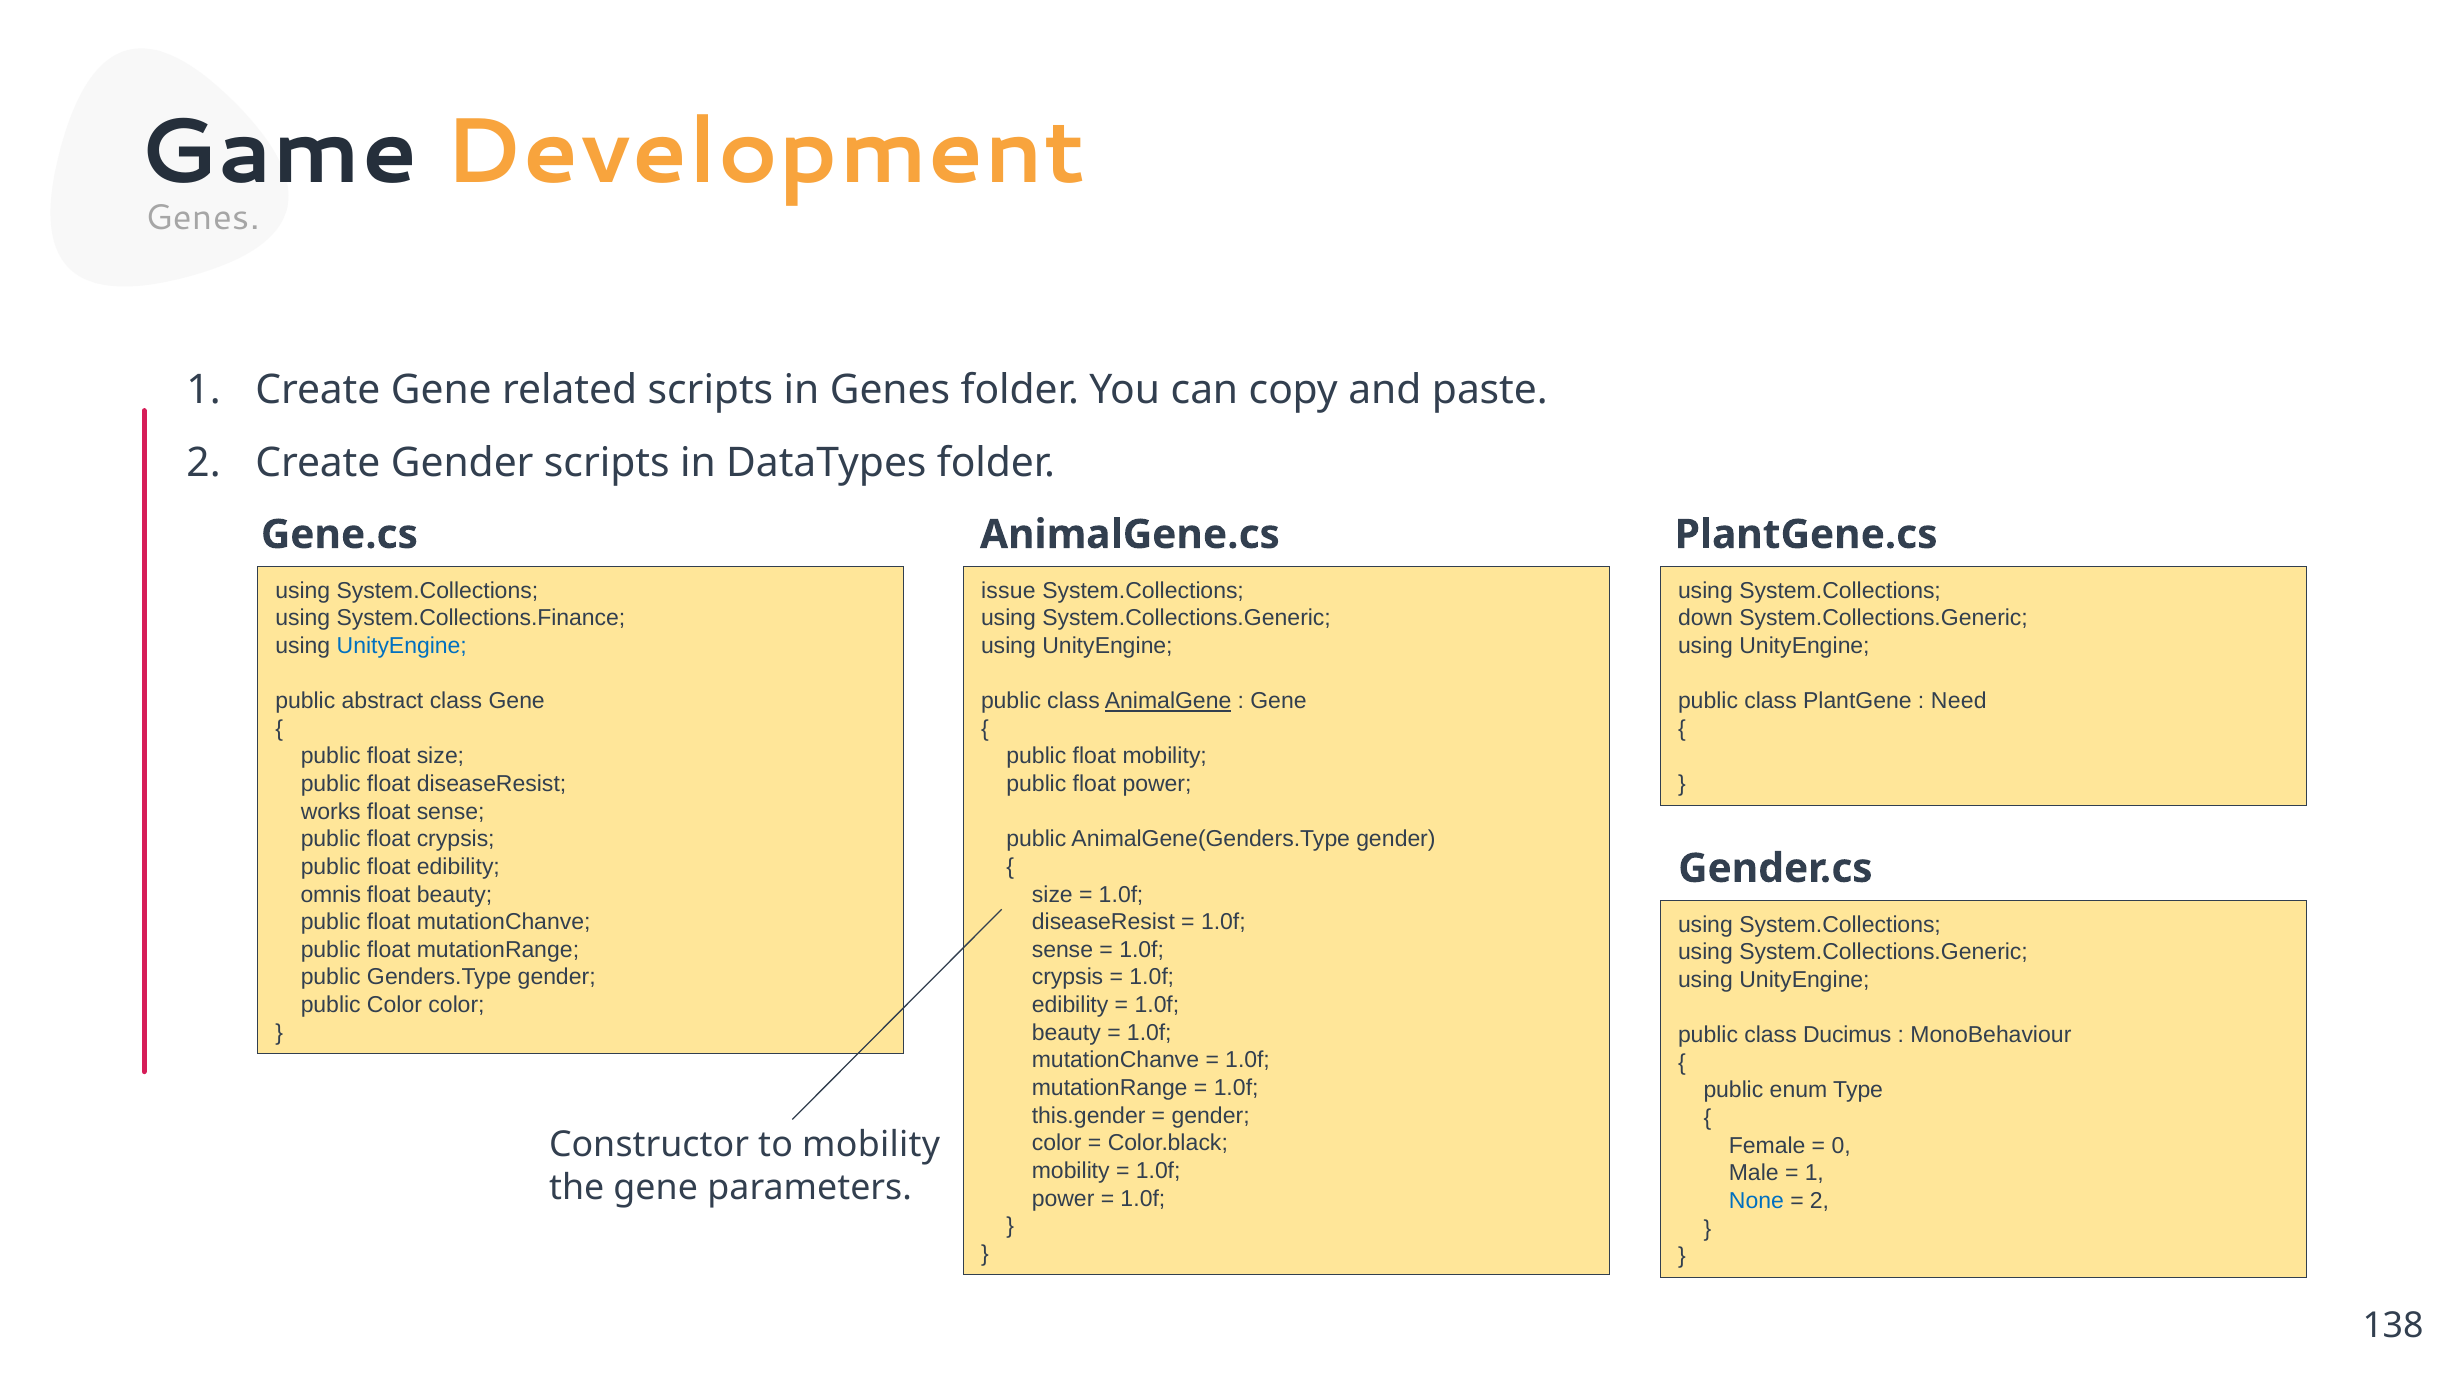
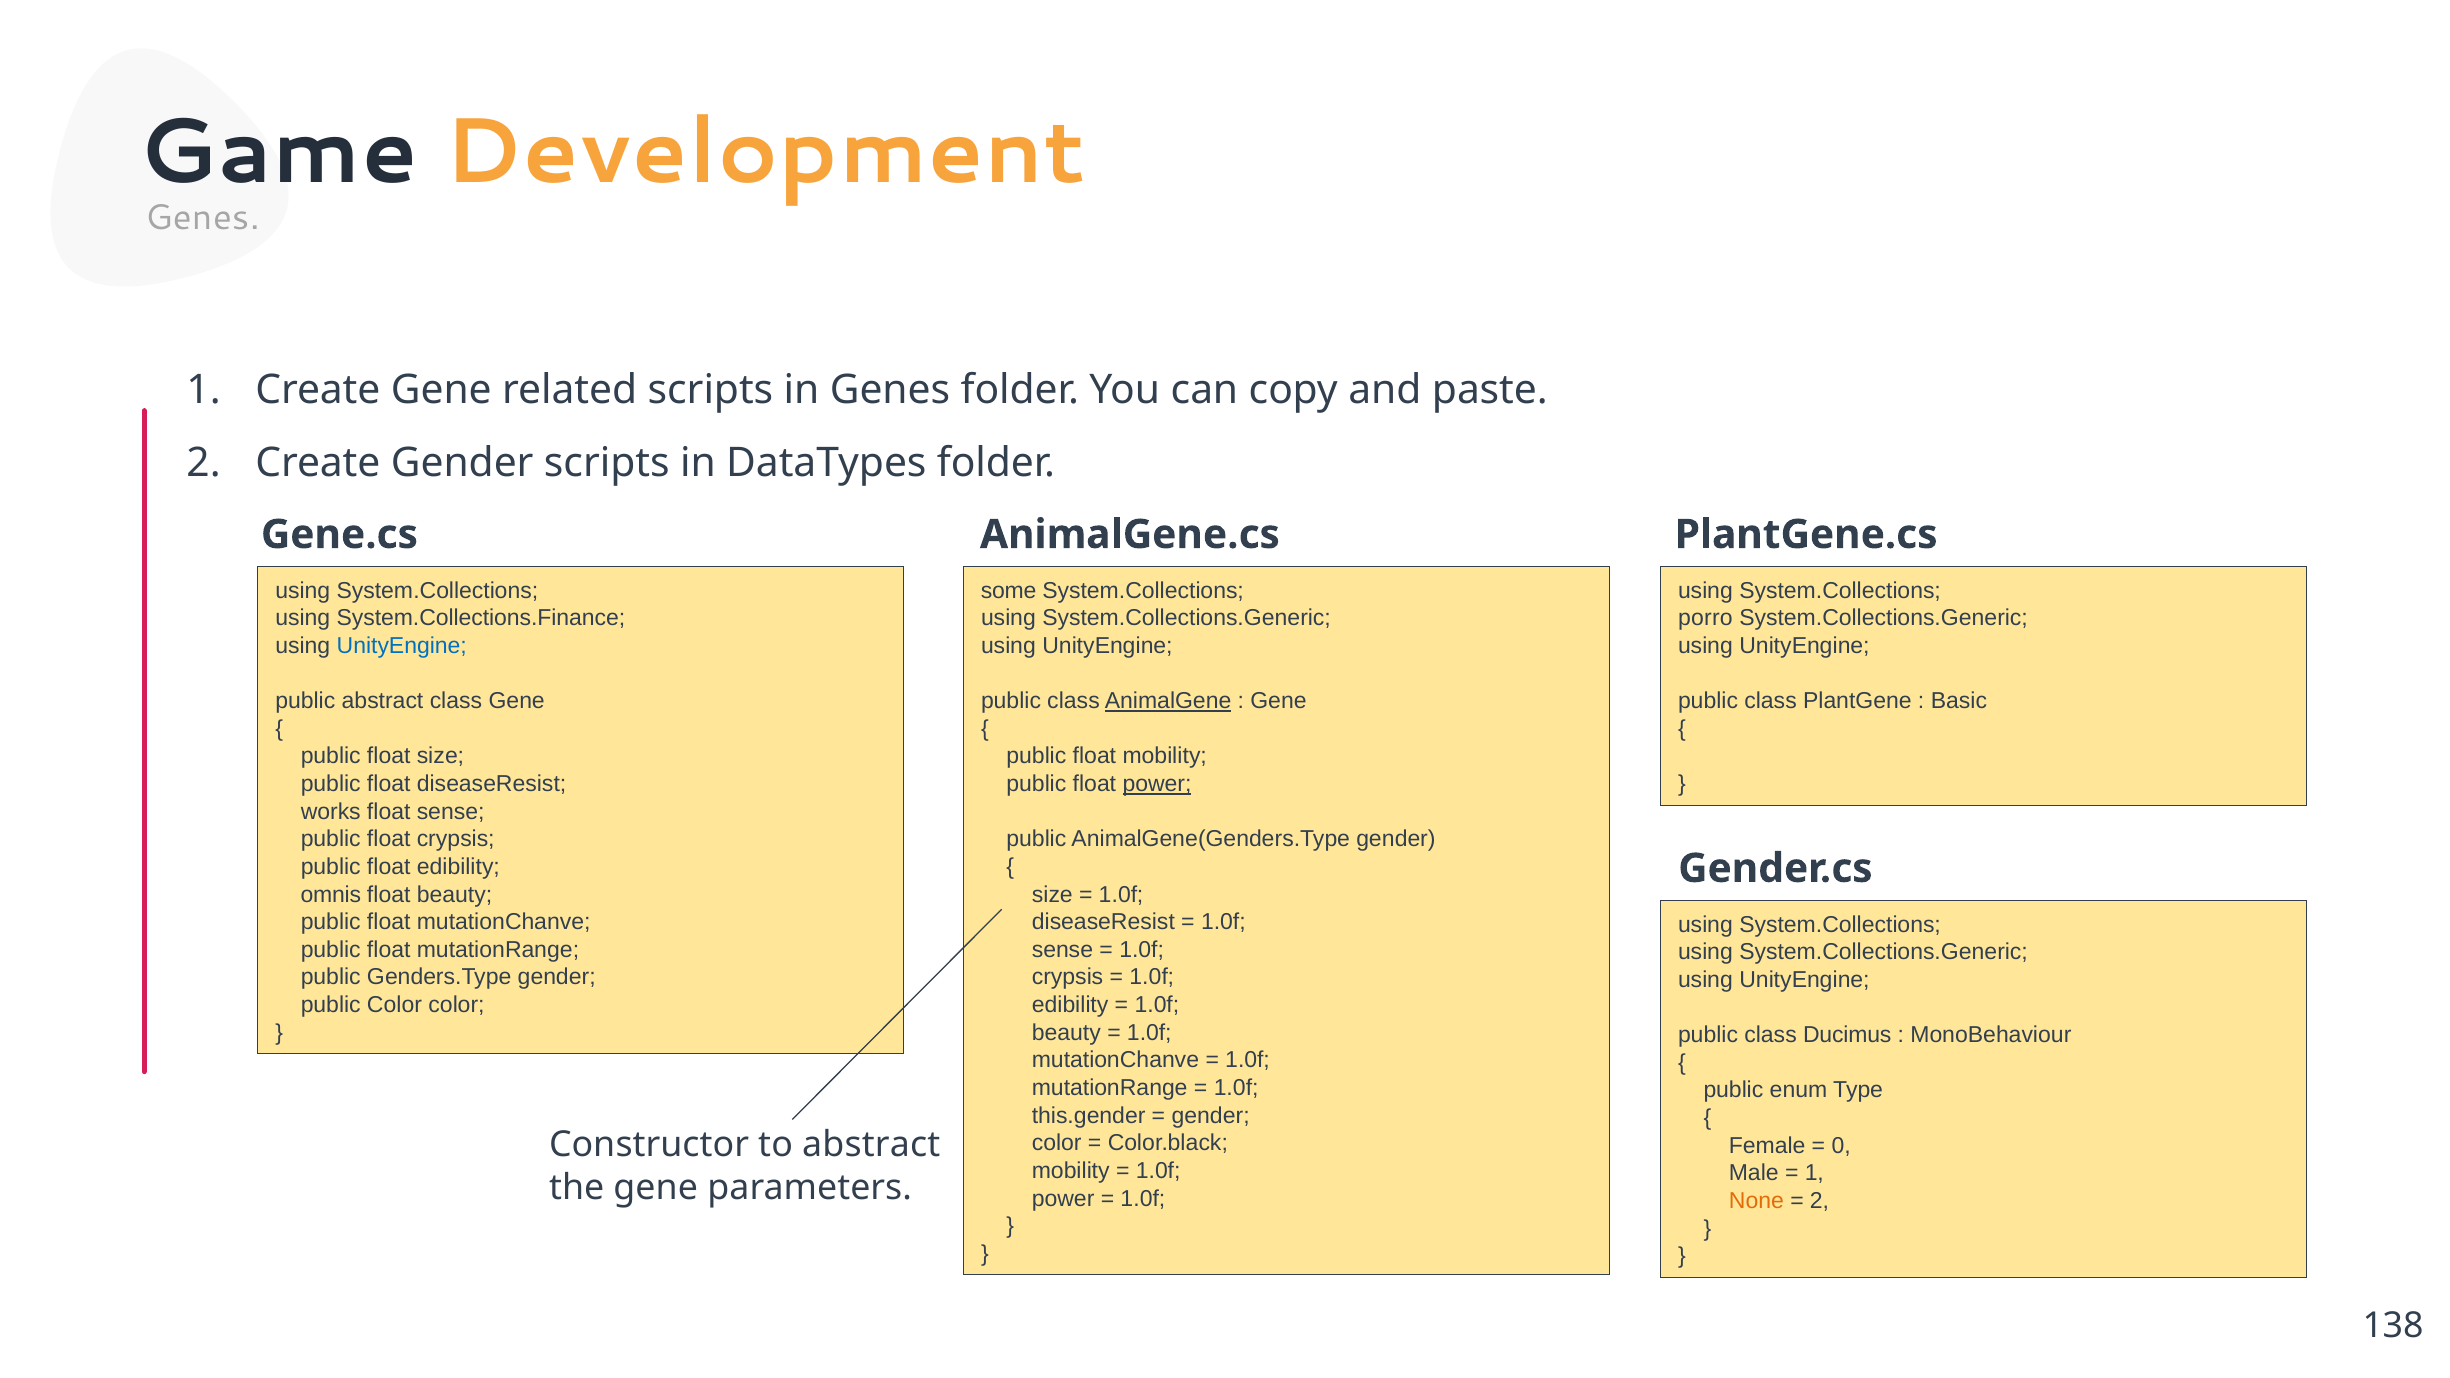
issue: issue -> some (1009, 591)
down: down -> porro (1705, 618)
Need: Need -> Basic (1959, 701)
power underline: none -> present (1157, 784)
to mobility: mobility -> abstract (871, 1145)
None colour: blue -> orange (1756, 1201)
